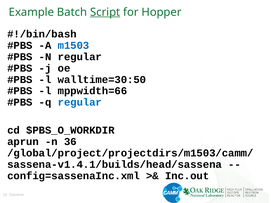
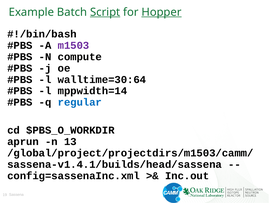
Hopper underline: none -> present (162, 12)
m1503 colour: blue -> purple (73, 45)
N regular: regular -> compute (80, 57)
walltime=30:50: walltime=30:50 -> walltime=30:64 (102, 80)
mppwidth=66: mppwidth=66 -> mppwidth=14 (92, 91)
36: 36 -> 13 (70, 142)
